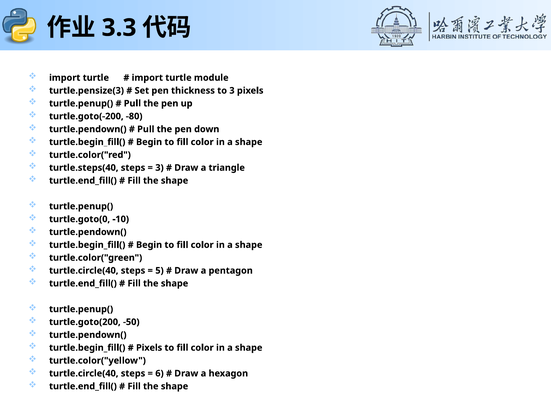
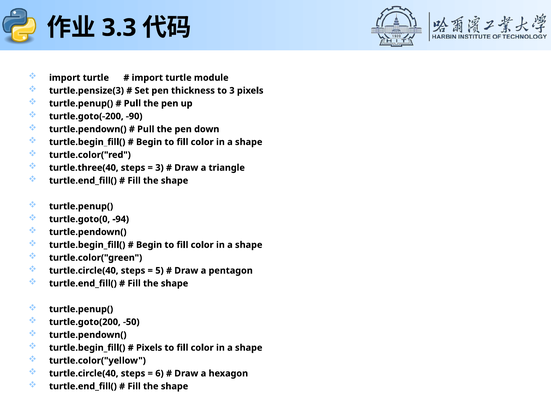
-80: -80 -> -90 (134, 116)
turtle.steps(40: turtle.steps(40 -> turtle.three(40 (84, 168)
-10: -10 -> -94 (121, 219)
